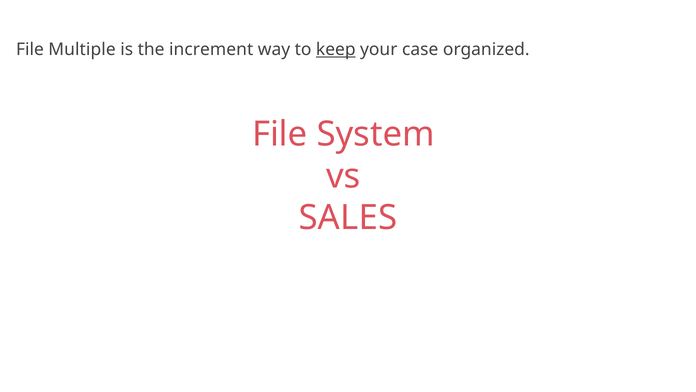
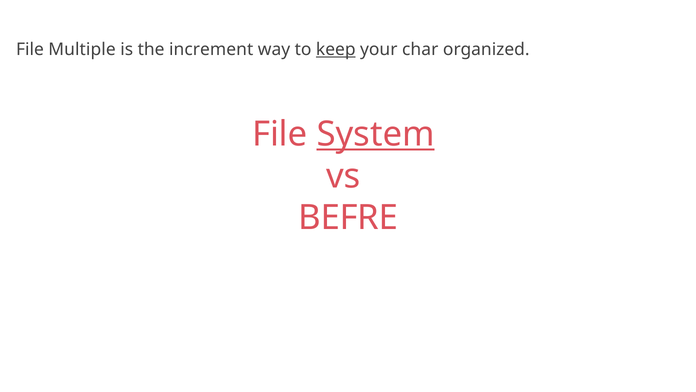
case: case -> char (420, 50)
System underline: none -> present (376, 134)
SALES: SALES -> BEFRE (348, 218)
